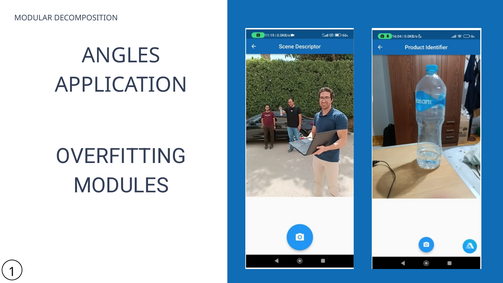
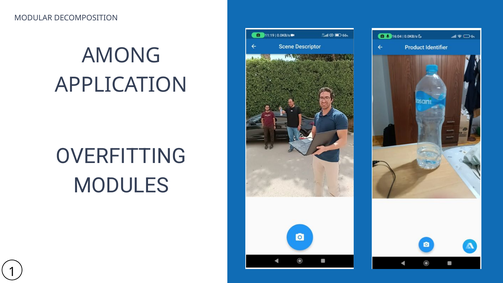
ANGLES: ANGLES -> AMONG (121, 56)
